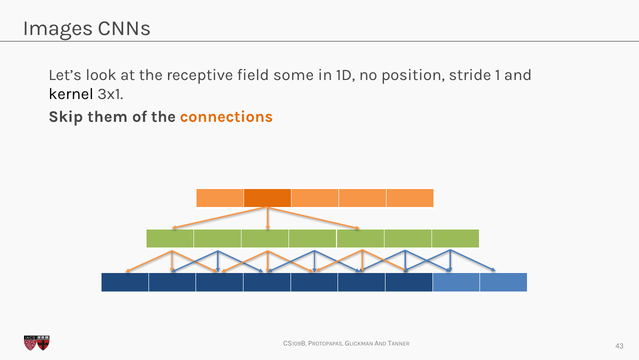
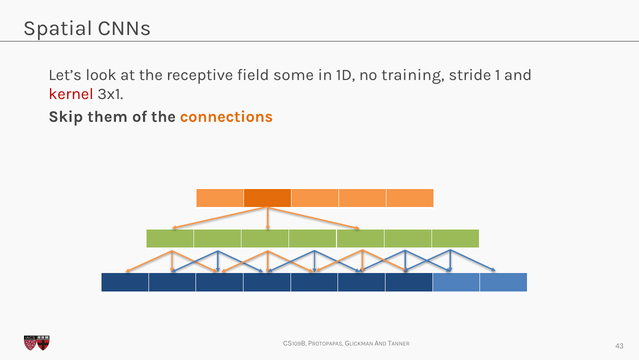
Images: Images -> Spatial (58, 28)
position: position -> training (413, 75)
kernel colour: black -> red (71, 94)
